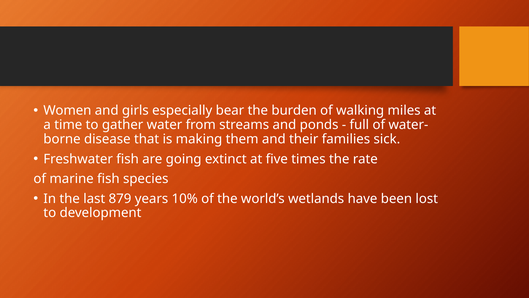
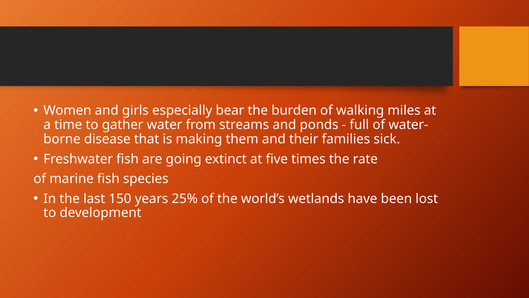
879: 879 -> 150 (120, 198)
10%: 10% -> 25% (185, 198)
